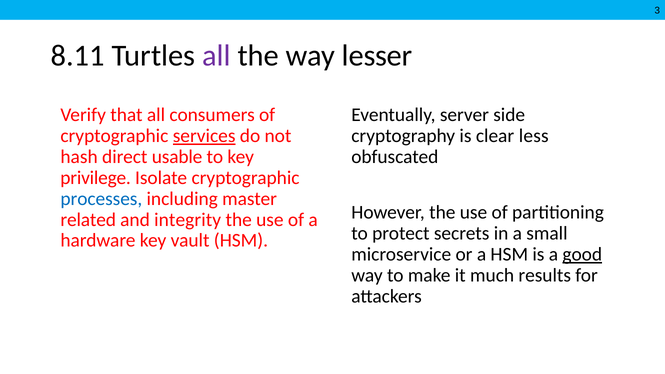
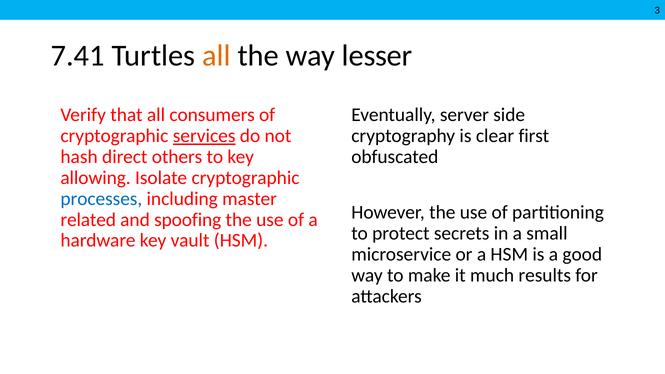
8.11: 8.11 -> 7.41 (78, 56)
all colour: purple -> orange (216, 56)
less: less -> first (534, 136)
usable: usable -> others (177, 157)
privilege: privilege -> allowing (96, 178)
integrity: integrity -> spoofing (188, 220)
good underline: present -> none (582, 254)
